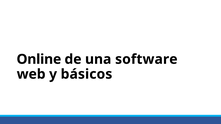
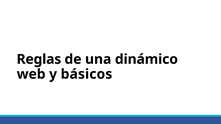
Online: Online -> Reglas (39, 59)
software: software -> dinámico (146, 59)
